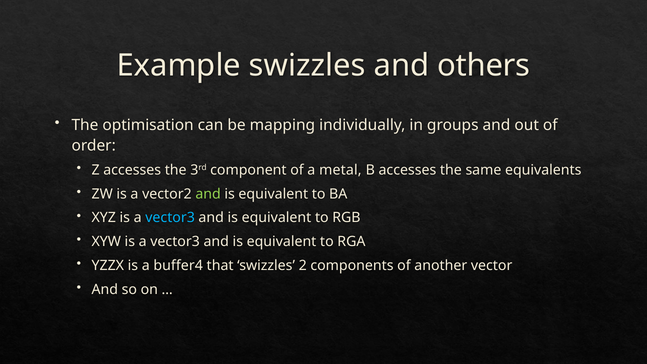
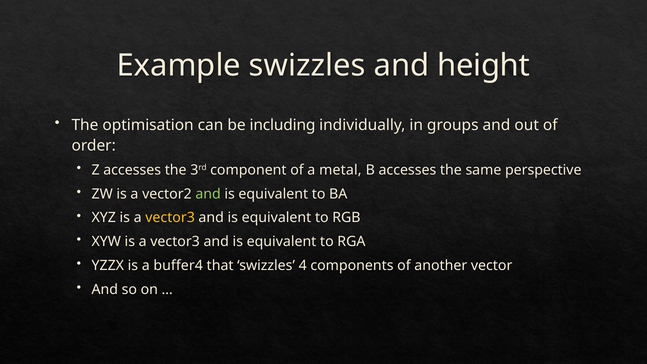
others: others -> height (484, 66)
mapping: mapping -> including (283, 125)
equivalents: equivalents -> perspective (543, 170)
vector3 colour: light blue -> yellow (170, 218)
2: 2 -> 4 (303, 265)
